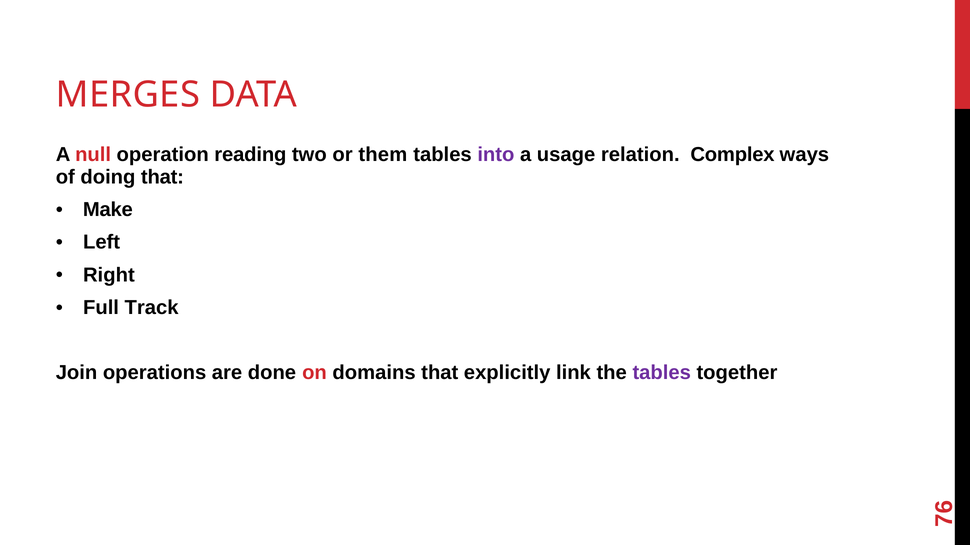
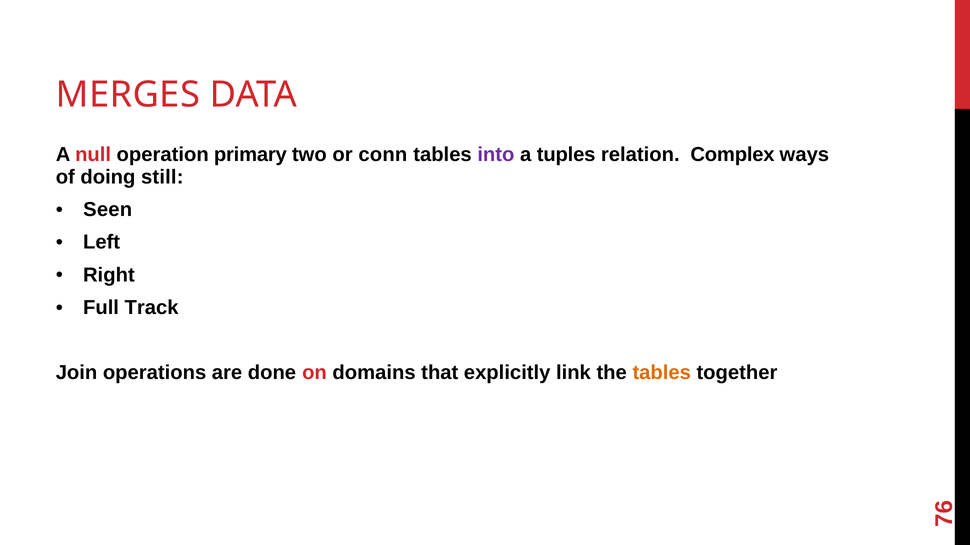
reading: reading -> primary (250, 155)
them: them -> conn (383, 155)
usage: usage -> tuples (566, 155)
doing that: that -> still (162, 177)
Make: Make -> Seen (108, 210)
tables colour: purple -> orange (662, 373)
